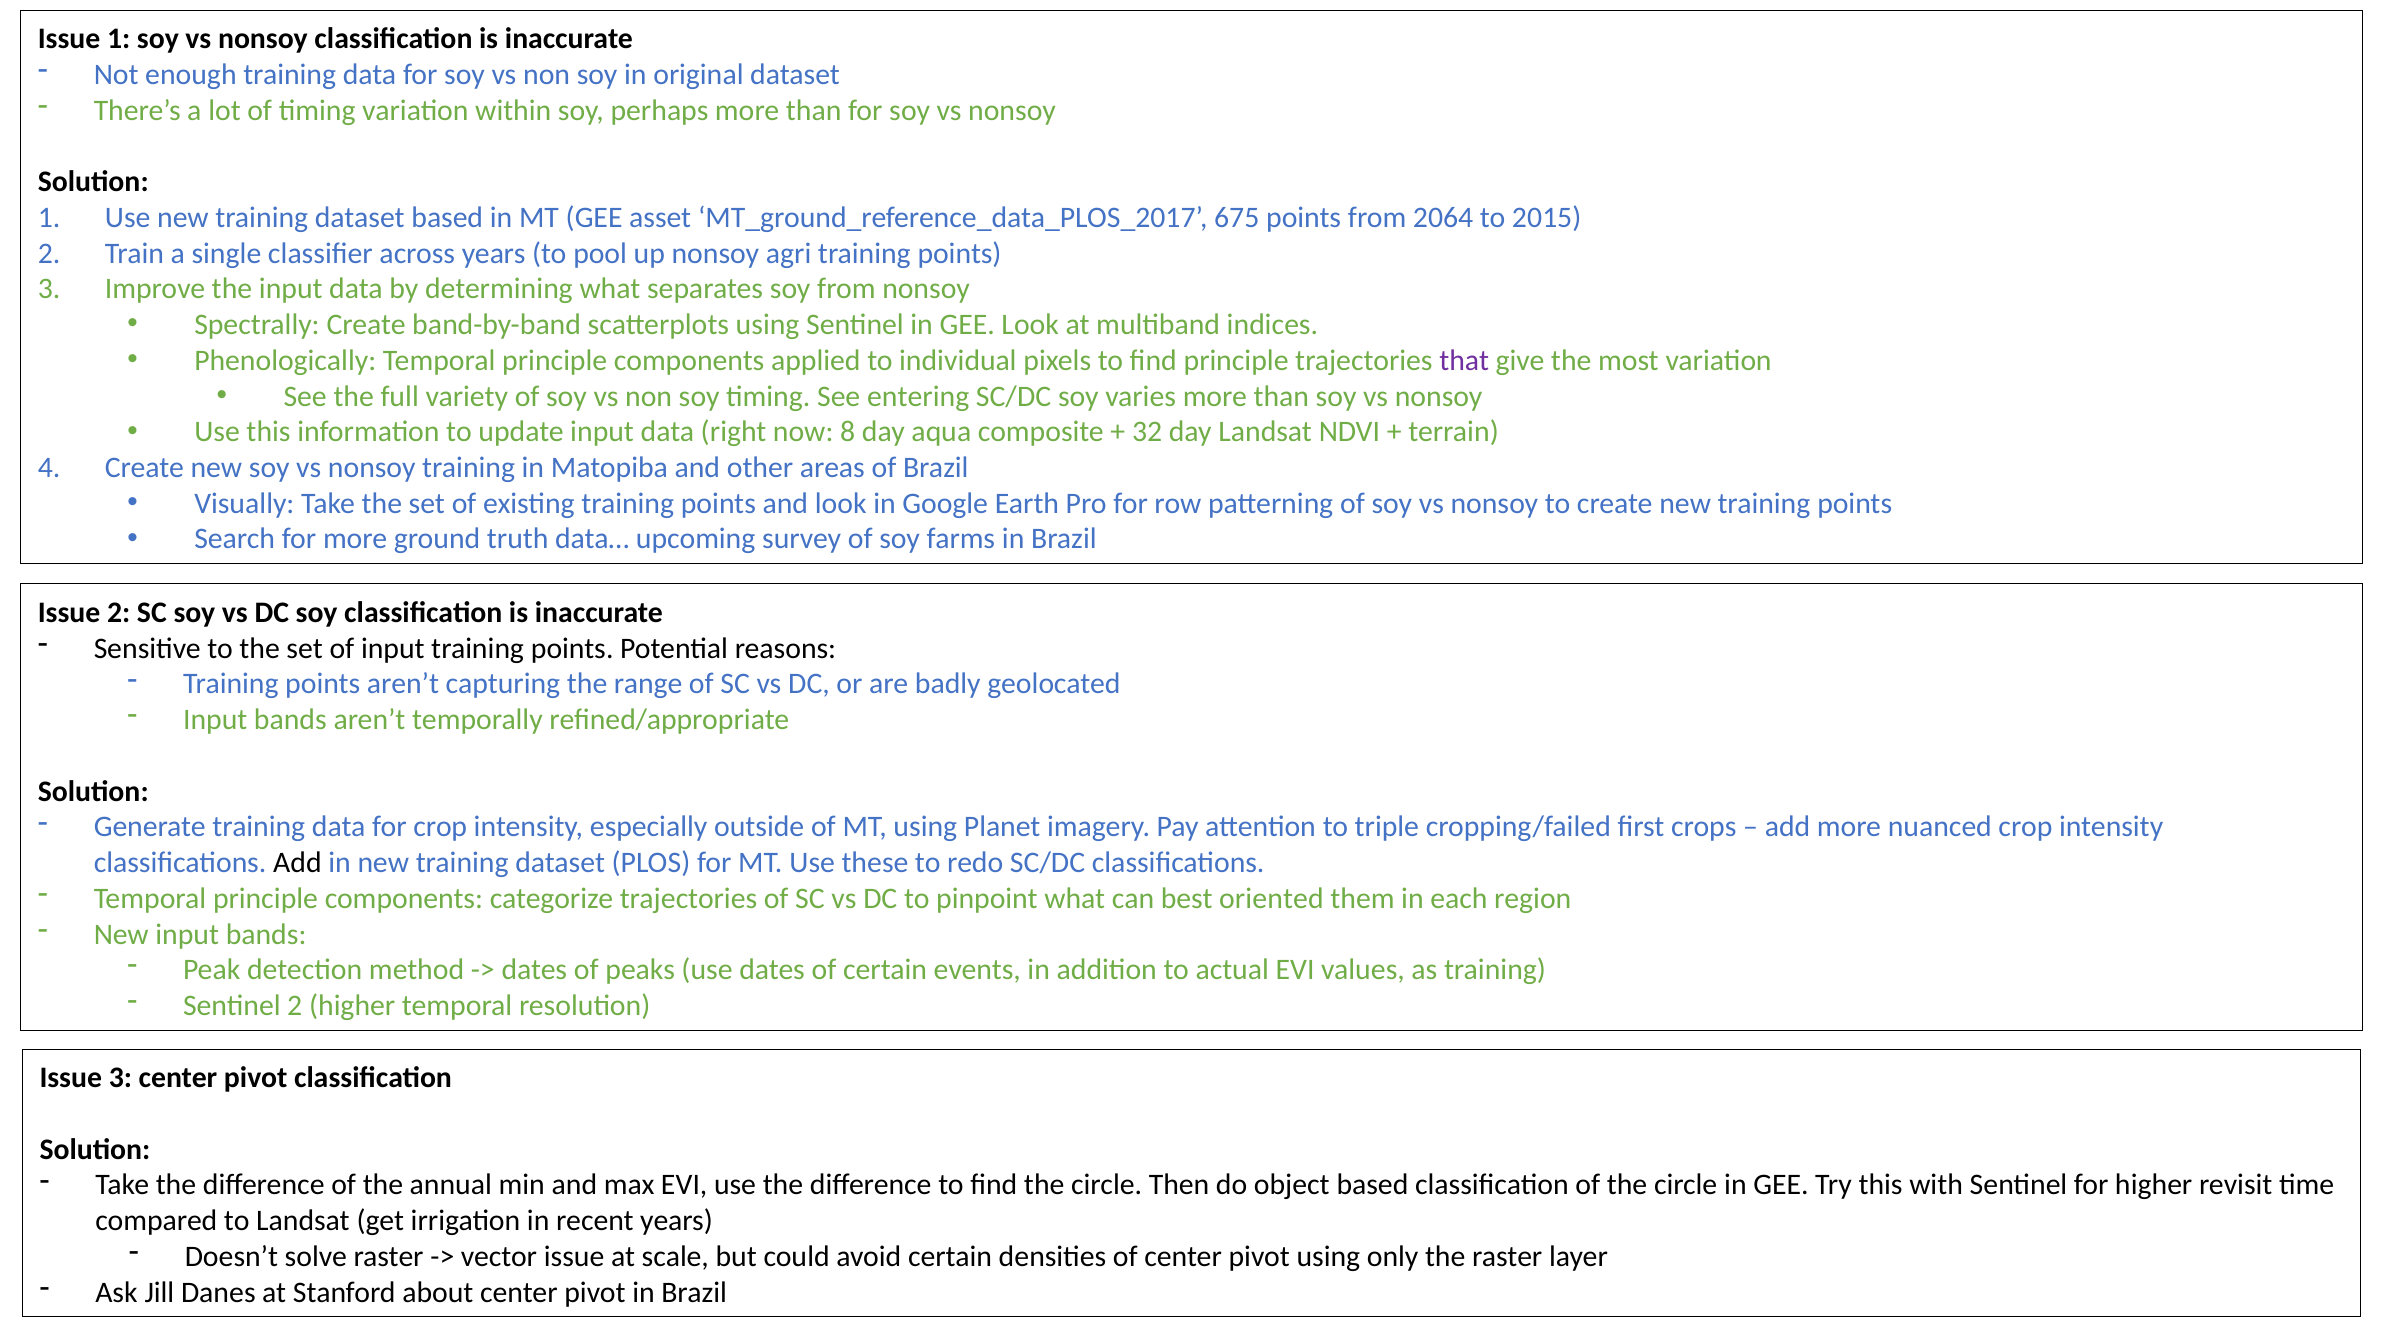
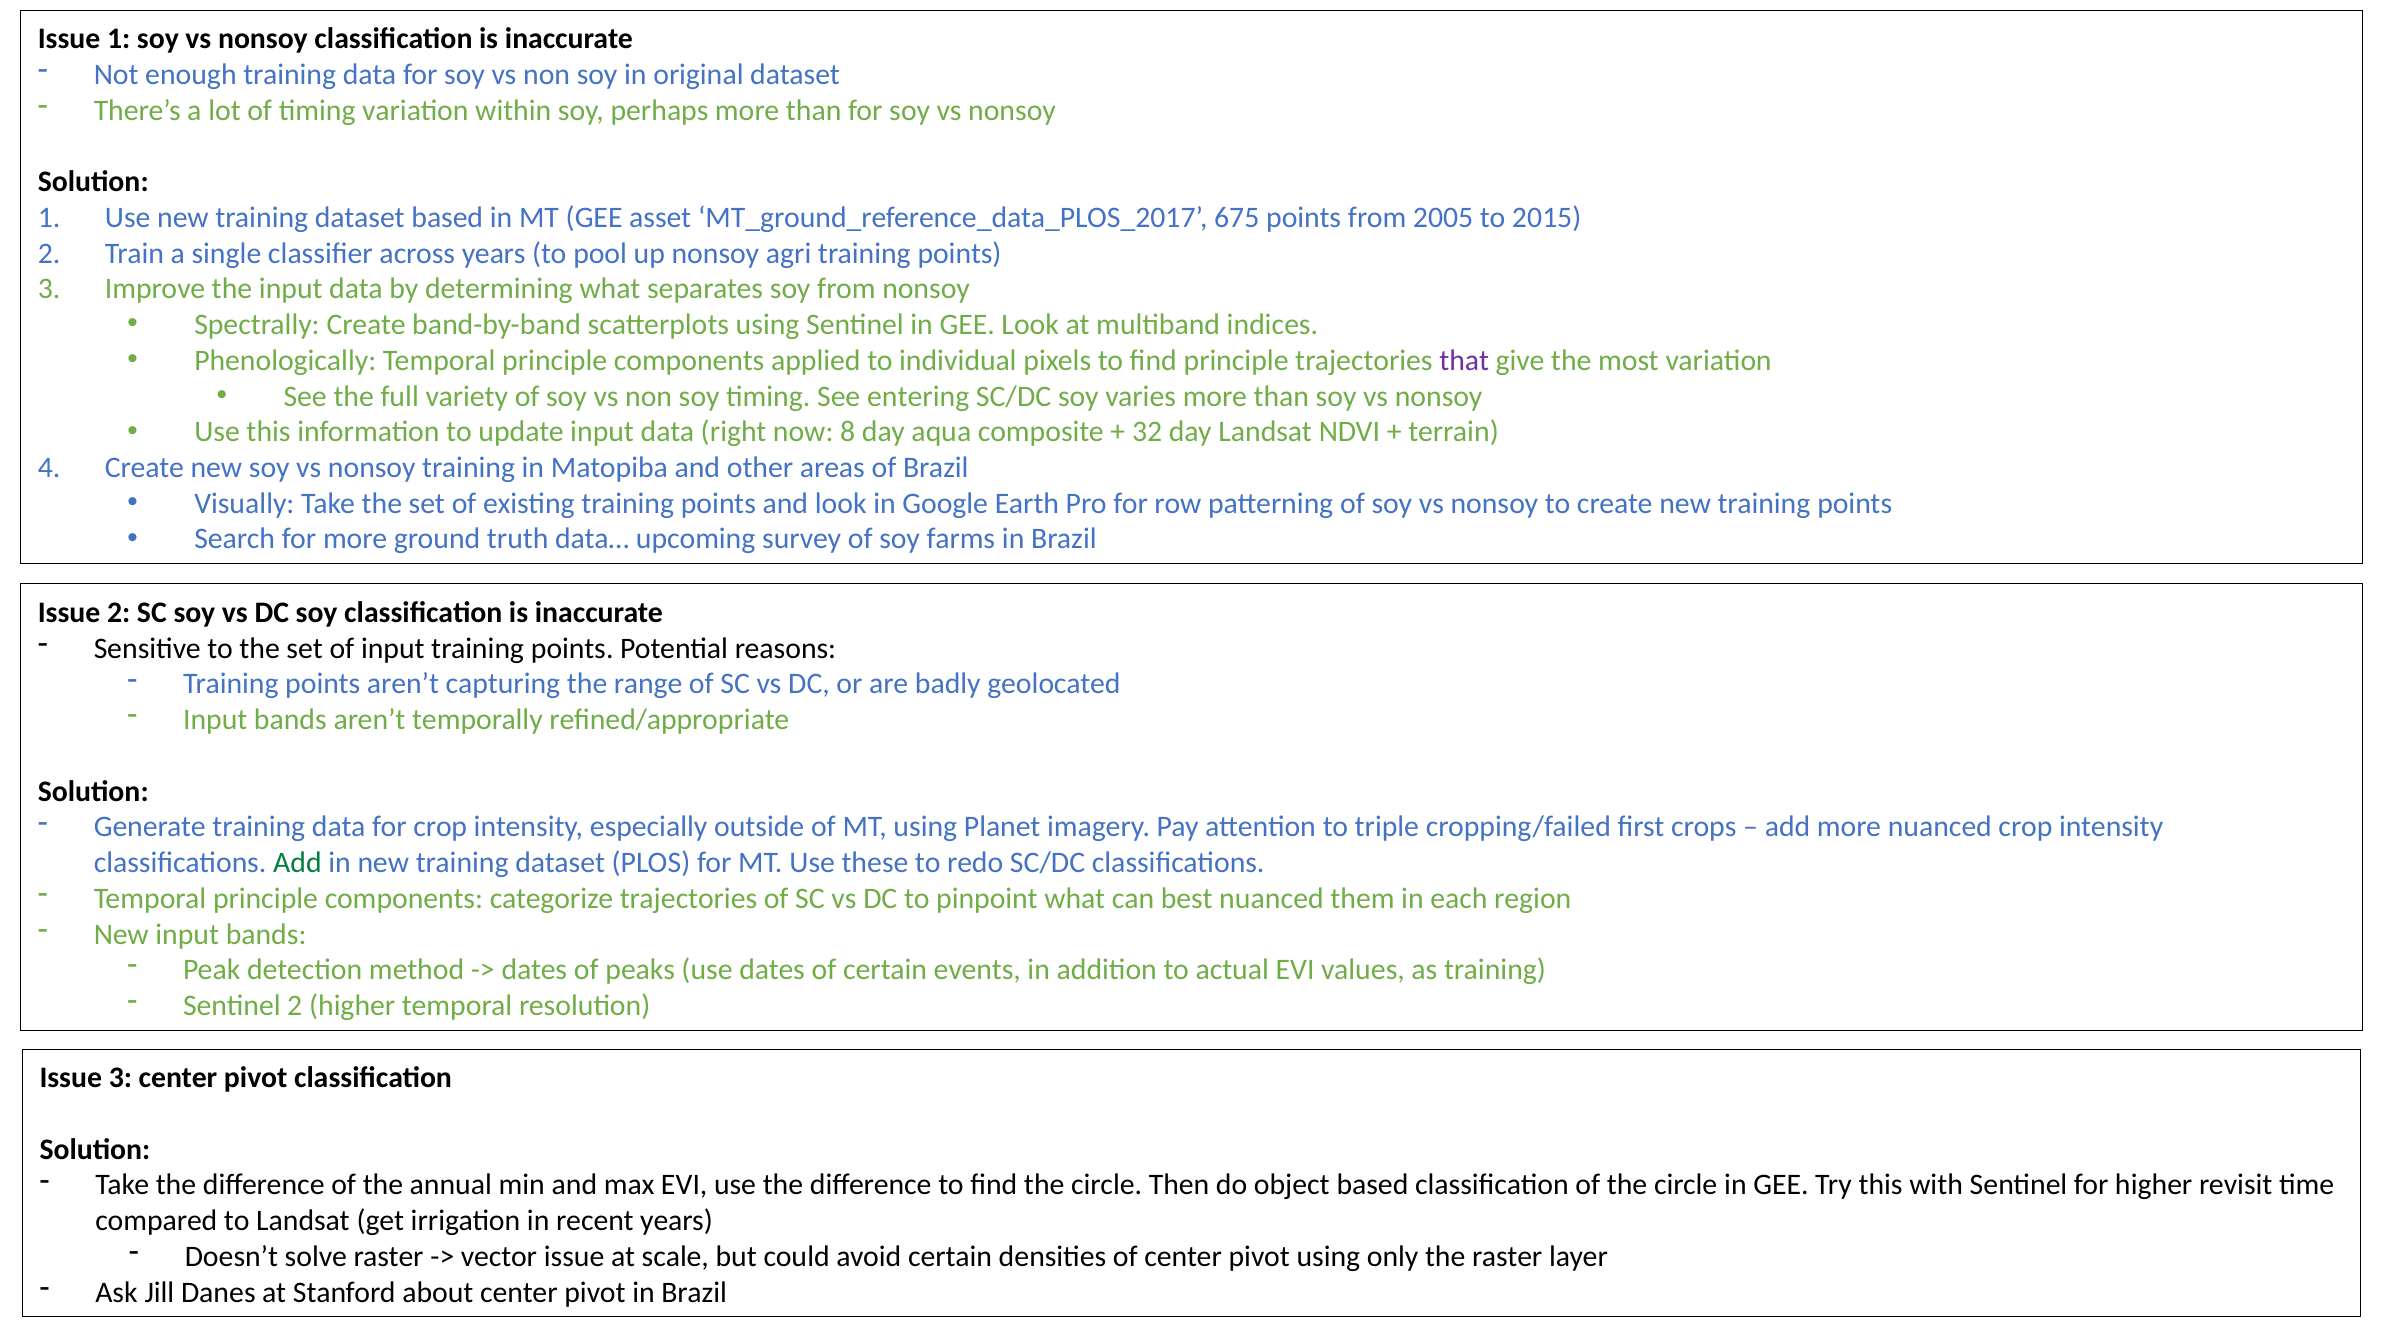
2064: 2064 -> 2005 (1443, 218)
Add colour: black -> green (297, 863)
best oriented: oriented -> nuanced (1271, 899)
